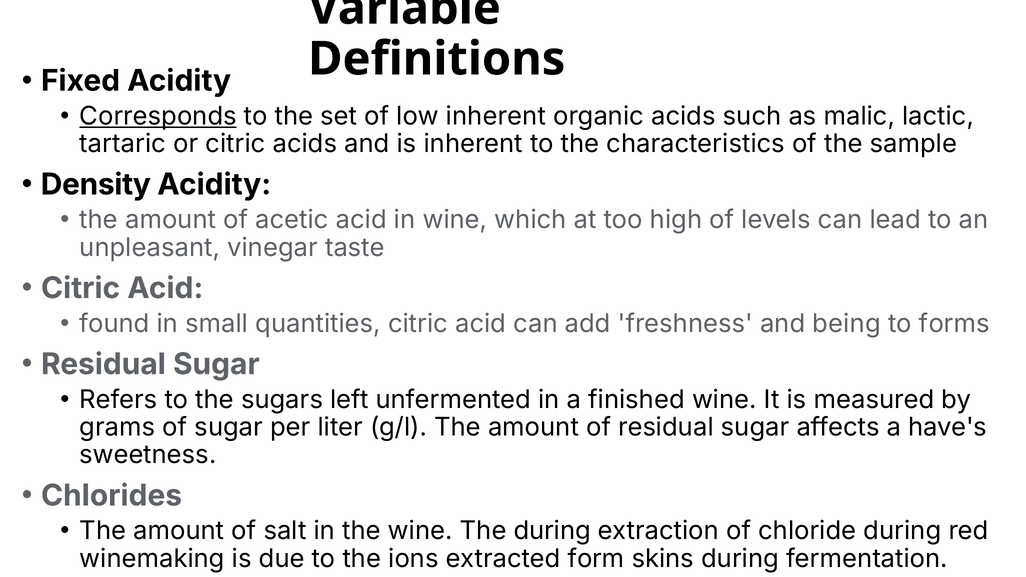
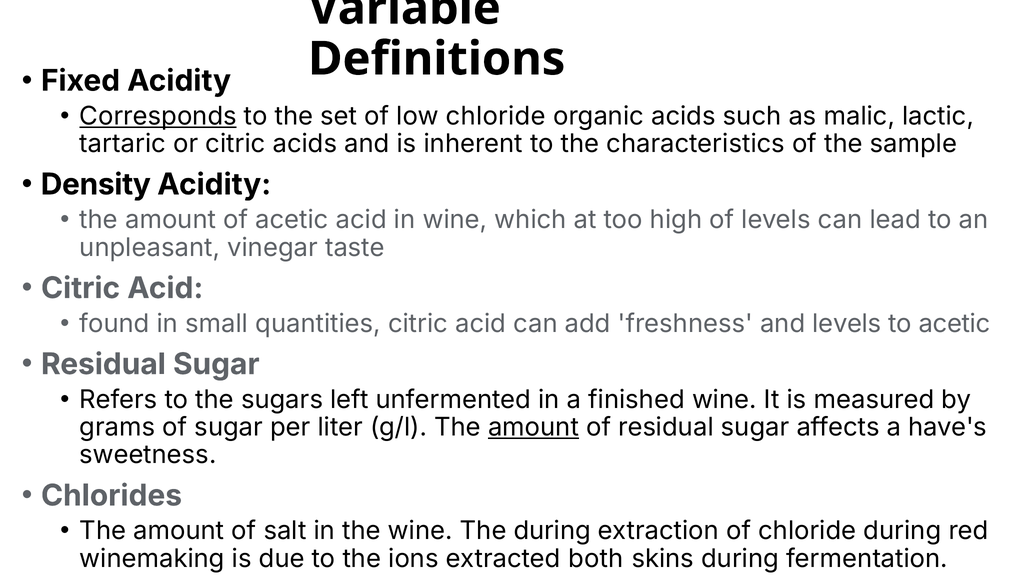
low inherent: inherent -> chloride (496, 116)
and being: being -> levels (847, 324)
to forms: forms -> acetic (955, 324)
amount underline: none -> present (534, 427)
form: form -> both (596, 559)
